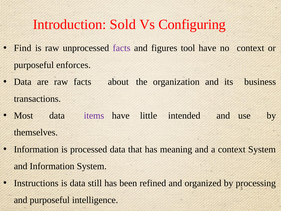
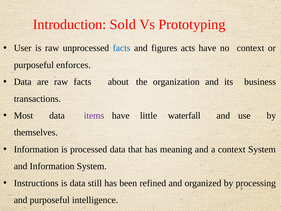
Configuring: Configuring -> Prototyping (192, 25)
Find: Find -> User (23, 48)
facts colour: purple -> blue (122, 48)
tool: tool -> acts (188, 48)
intended: intended -> waterfall (184, 115)
